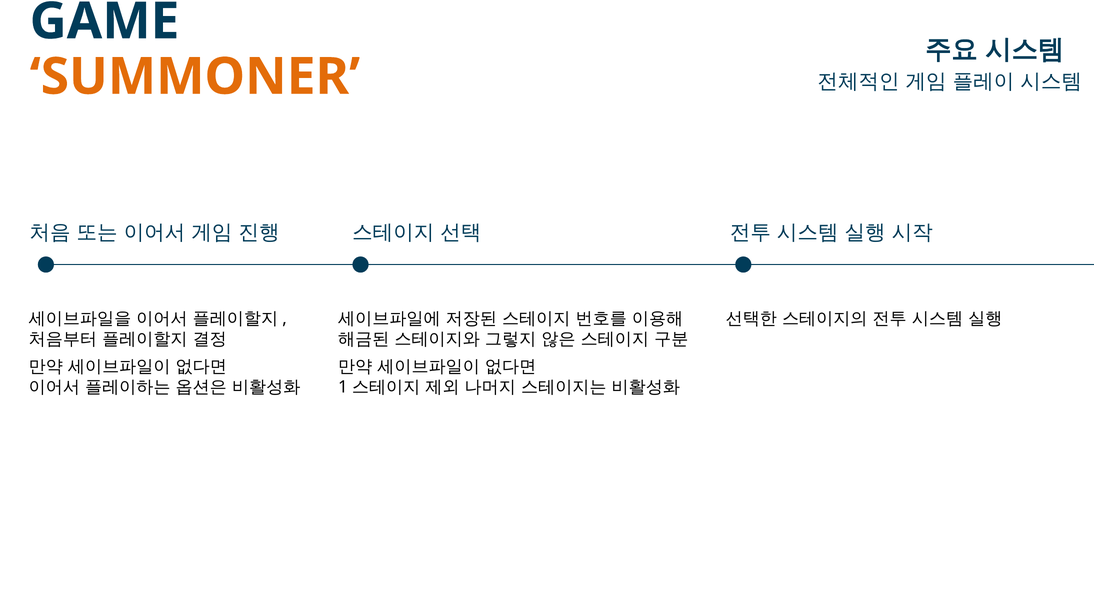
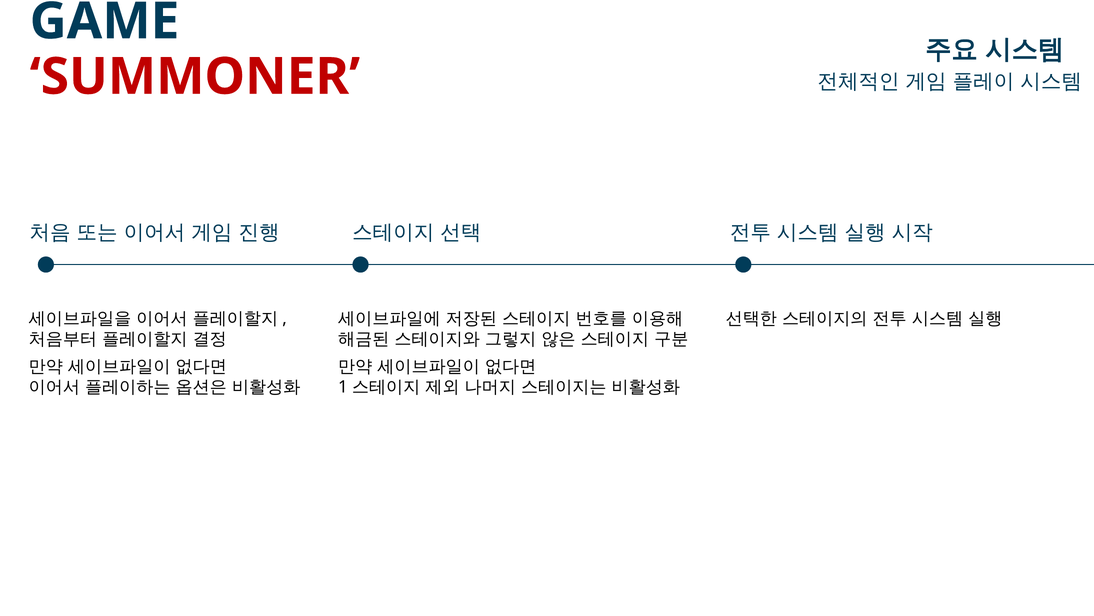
SUMMONER colour: orange -> red (195, 77)
